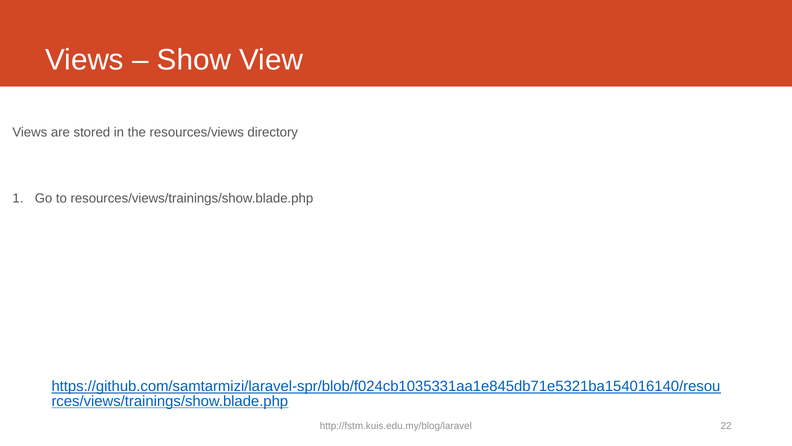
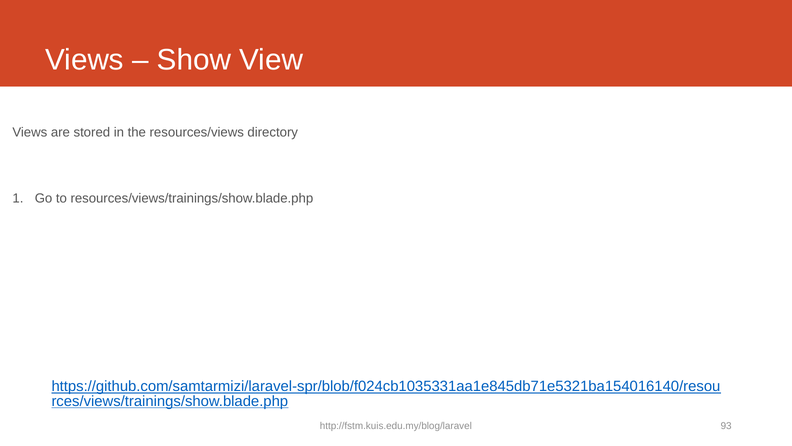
22: 22 -> 93 (726, 425)
